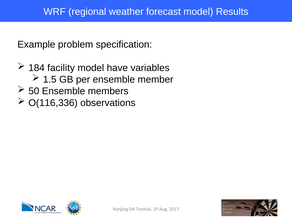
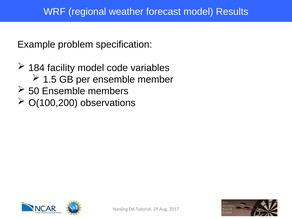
have: have -> code (117, 68)
O(116,336: O(116,336 -> O(100,200 (53, 103)
